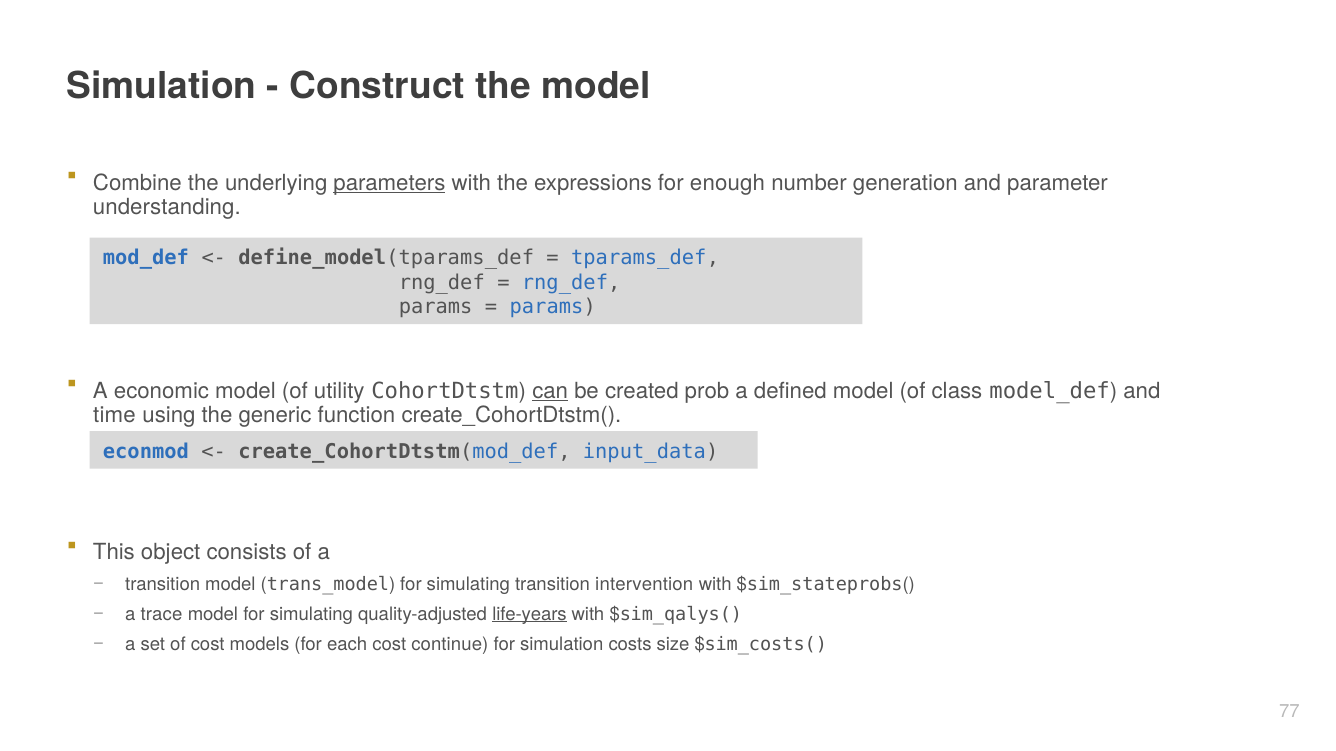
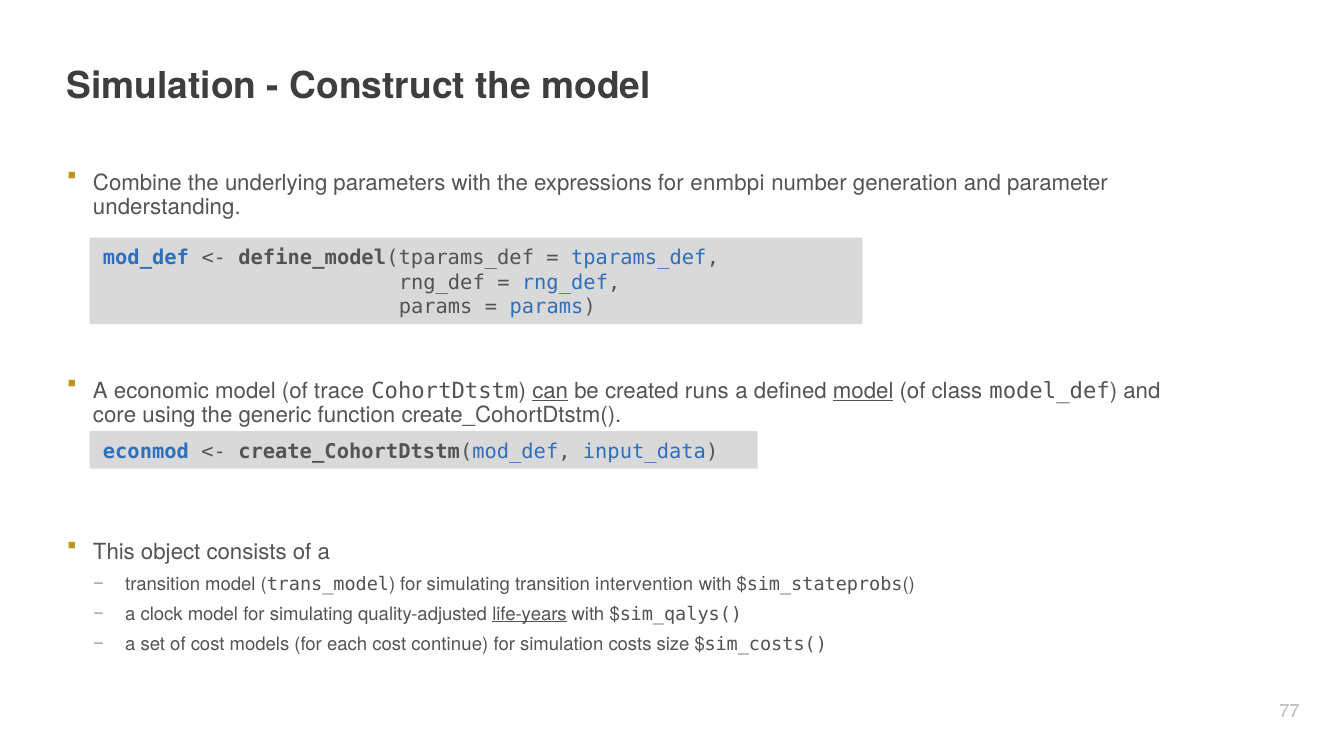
parameters underline: present -> none (389, 183)
enough: enough -> enmbpi (727, 183)
utility: utility -> trace (339, 391)
prob: prob -> runs (707, 391)
model underline: none -> present (863, 391)
time: time -> core (115, 415)
trace: trace -> clock (162, 614)
